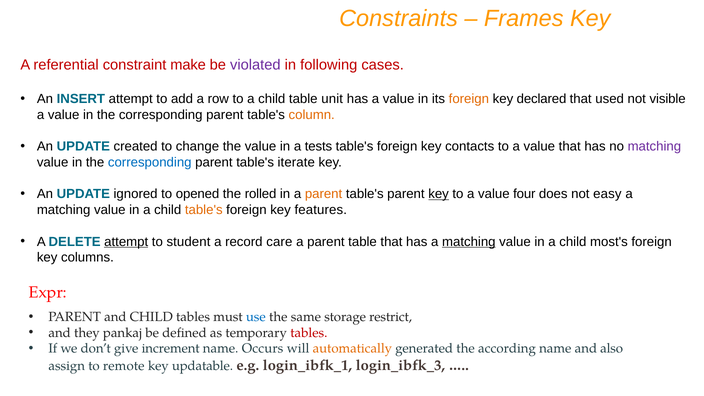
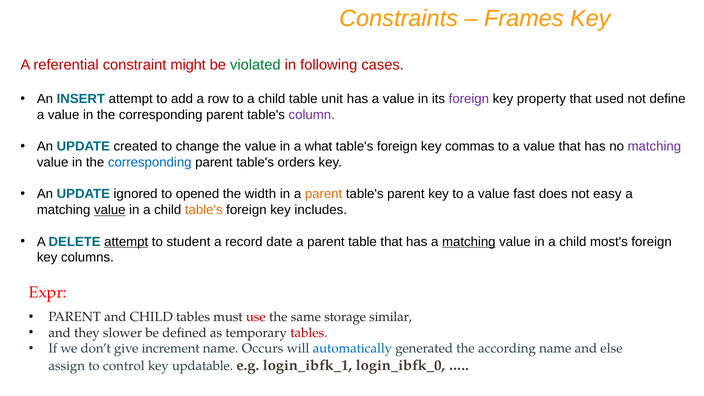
make: make -> might (188, 65)
violated colour: purple -> green (255, 65)
foreign colour: orange -> purple (469, 99)
declared: declared -> property (541, 99)
visible: visible -> define (668, 99)
column colour: orange -> purple (312, 115)
tests: tests -> what (319, 147)
contacts: contacts -> commas (470, 147)
iterate: iterate -> orders (296, 162)
rolled: rolled -> width (260, 194)
key underline: present -> none (439, 194)
four: four -> fast (524, 194)
value underline: none -> present (110, 210)
features: features -> includes (321, 210)
care: care -> date (279, 242)
use colour: blue -> red (256, 317)
restrict: restrict -> similar (391, 317)
pankaj: pankaj -> slower (123, 333)
automatically colour: orange -> blue (352, 349)
also: also -> else (612, 349)
remote: remote -> control (124, 366)
login_ibfk_3: login_ibfk_3 -> login_ibfk_0 (401, 365)
